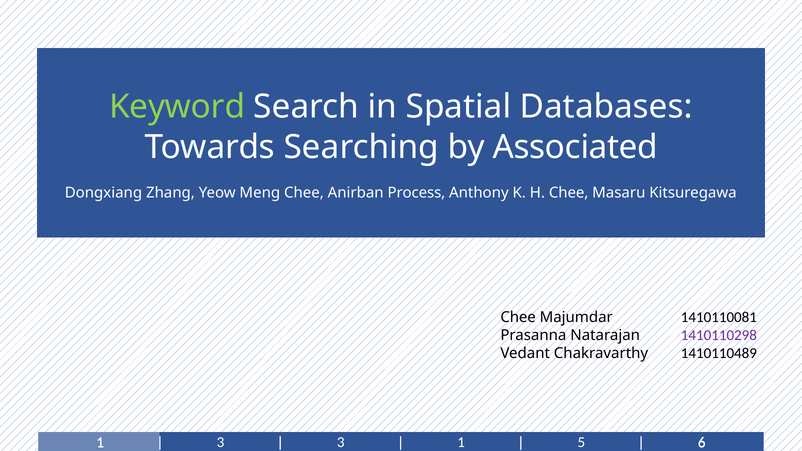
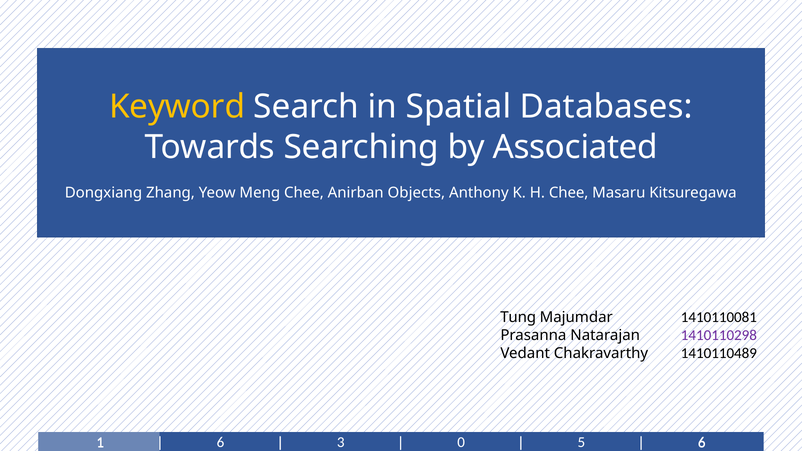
Keyword colour: light green -> yellow (177, 107)
Process: Process -> Objects (416, 193)
Chee: Chee -> Tung (518, 317)
3: 3 -> 6 (220, 443)
1: 1 -> 0 (461, 443)
